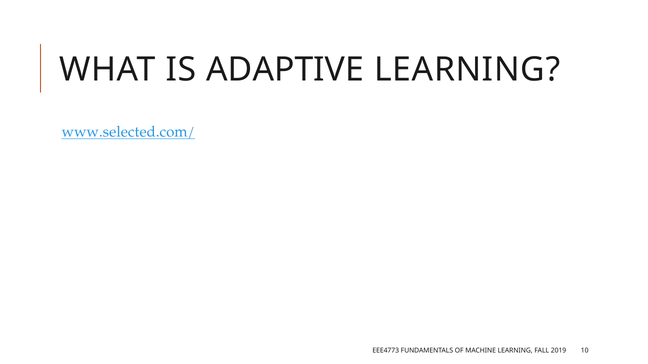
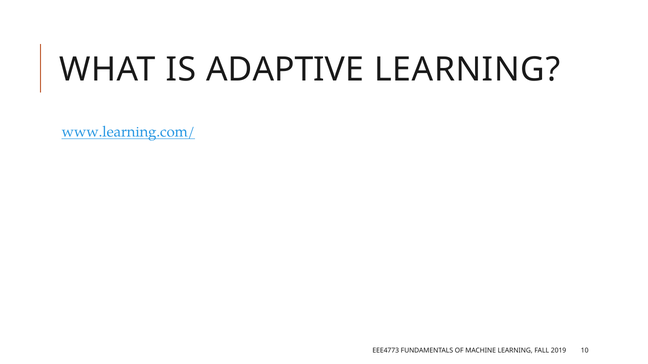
www.selected.com/: www.selected.com/ -> www.learning.com/ (128, 132)
